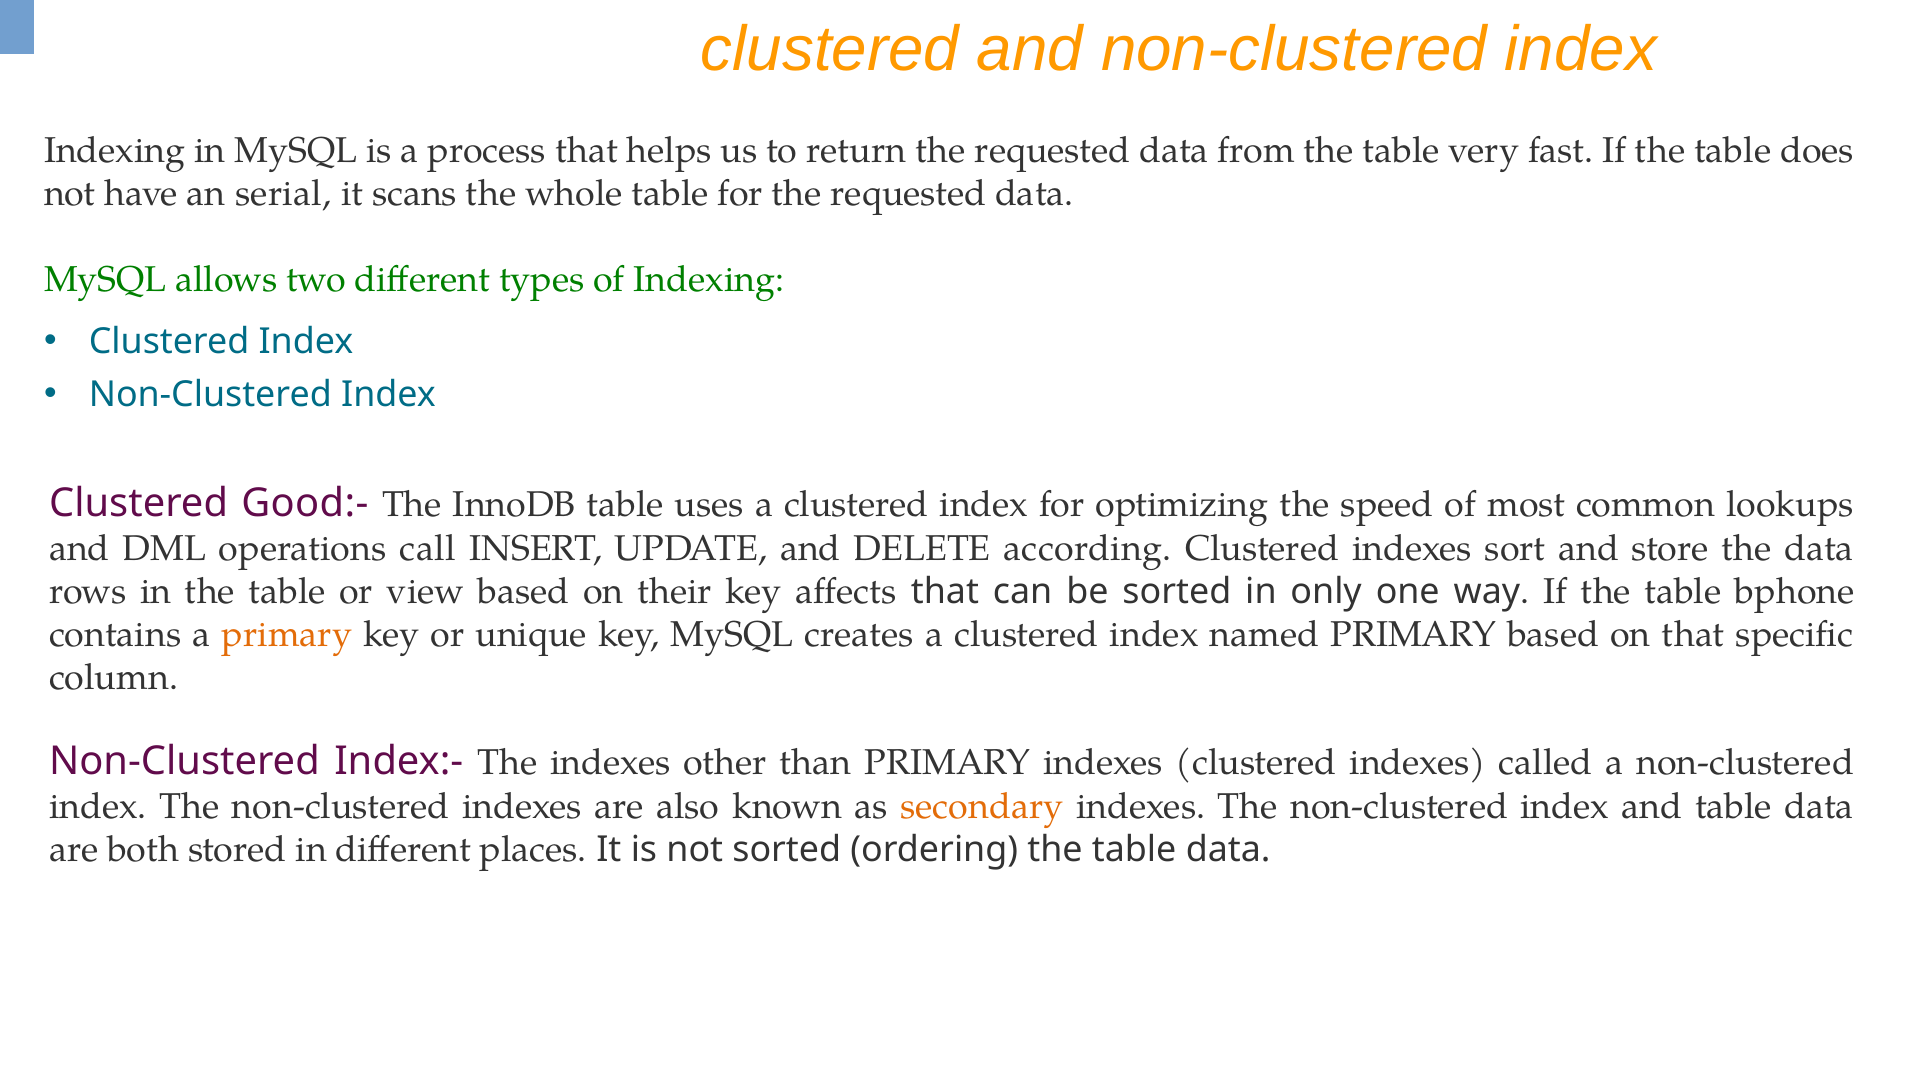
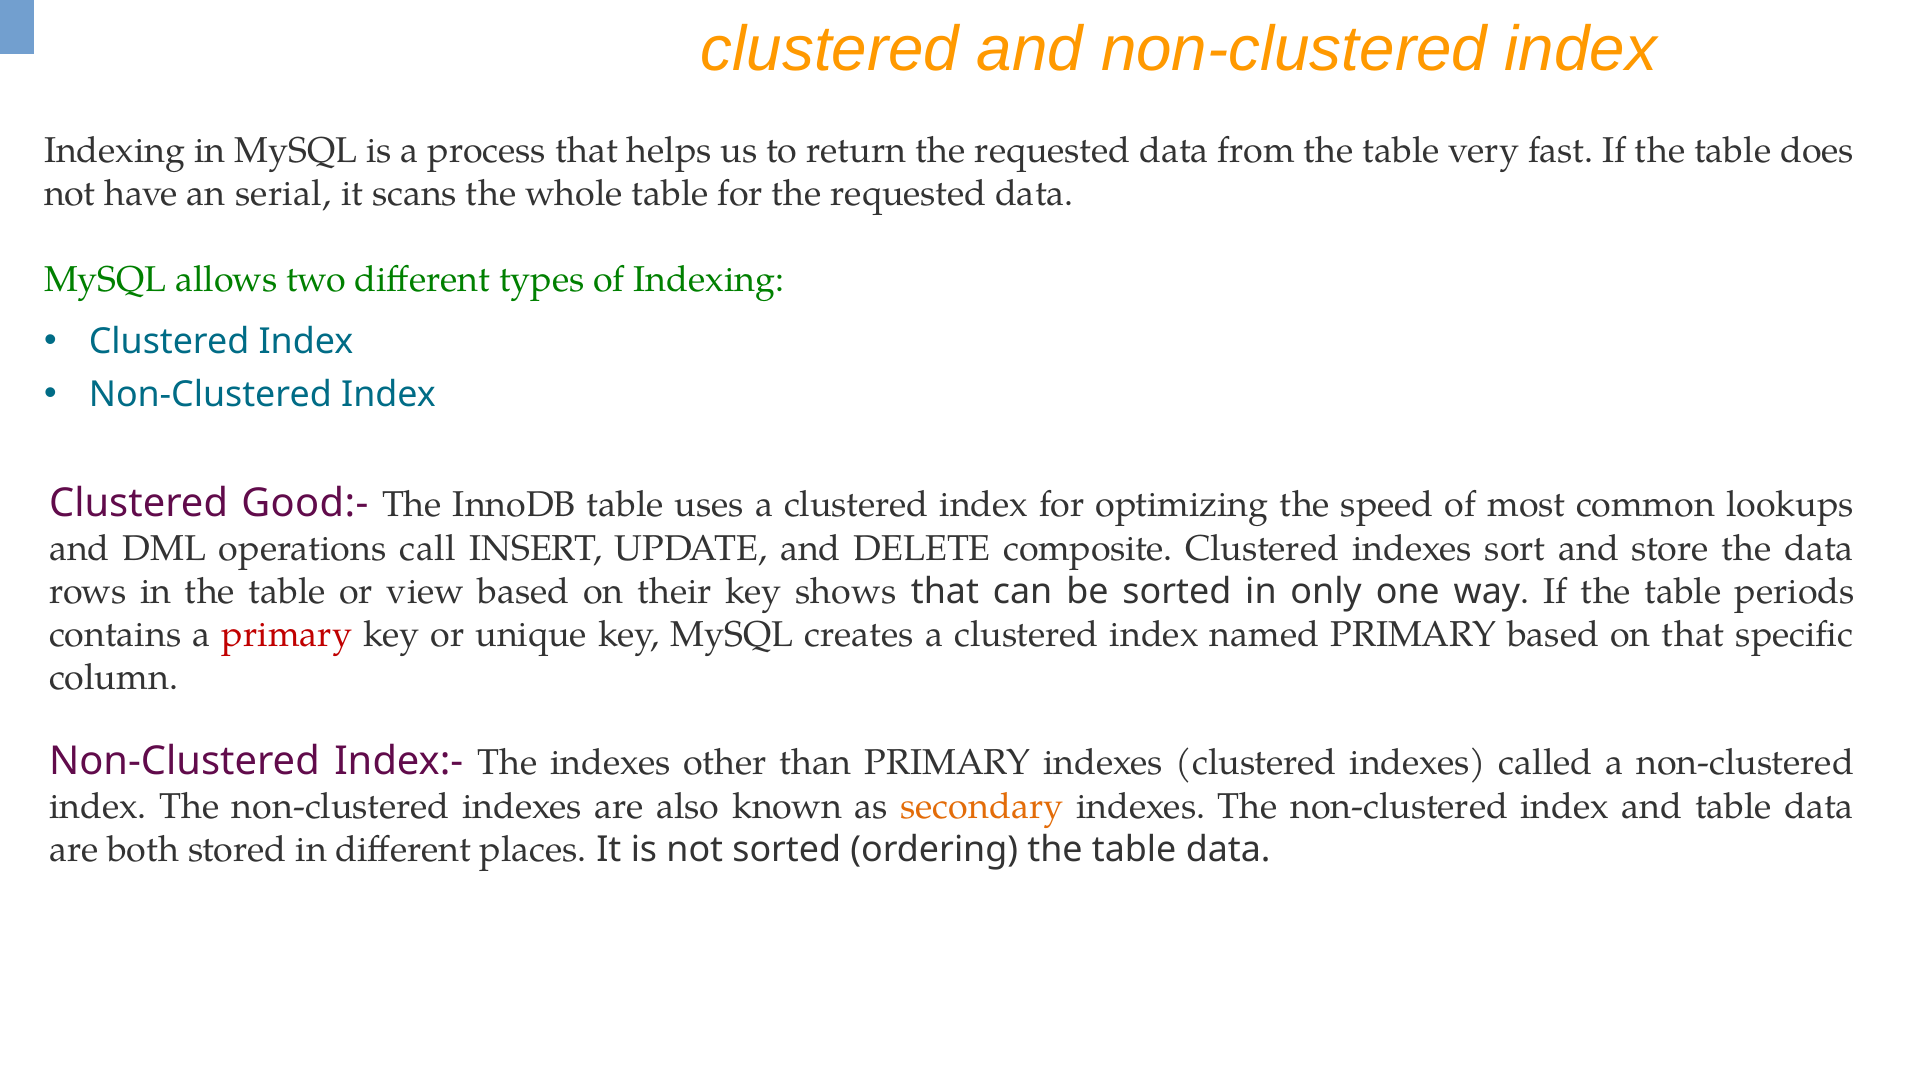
according: according -> composite (1088, 549)
affects: affects -> shows (846, 592)
bphone: bphone -> periods (1795, 592)
primary colour: orange -> red (287, 635)
